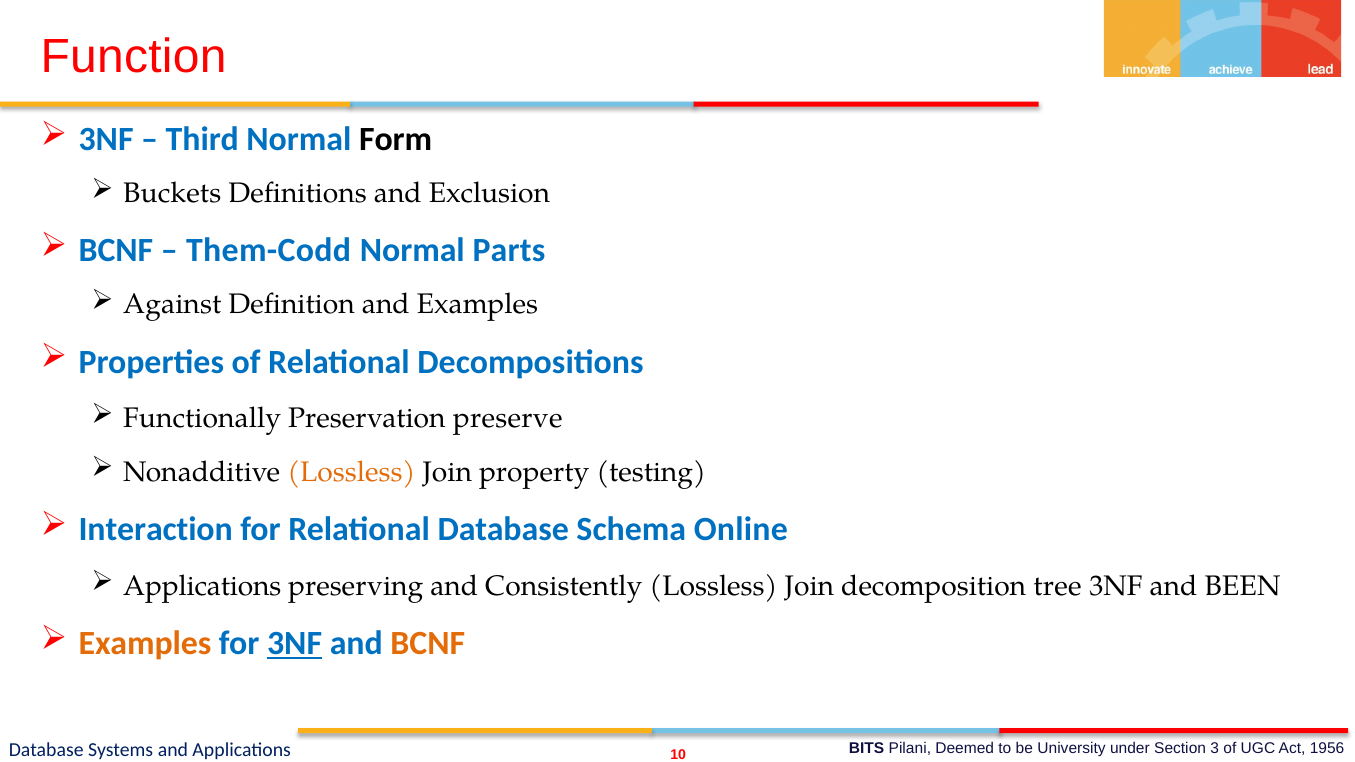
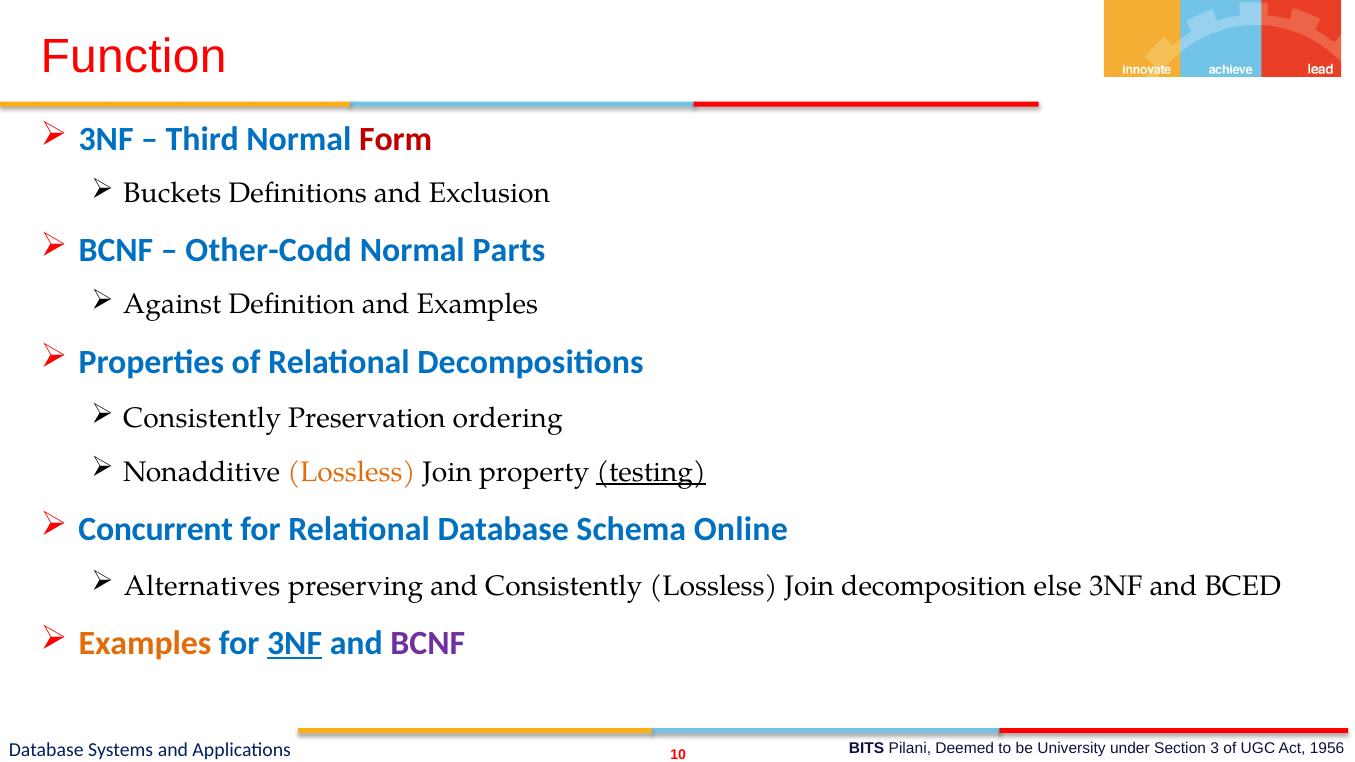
Form colour: black -> red (396, 139)
Them-Codd: Them-Codd -> Other-Codd (269, 251)
Functionally: Functionally -> Consistently (202, 419)
preserve: preserve -> ordering (508, 419)
testing underline: none -> present (651, 472)
Interaction: Interaction -> Concurrent (156, 530)
Applications: Applications -> Alternatives (202, 586)
tree: tree -> else (1058, 586)
BEEN: BEEN -> BCED (1243, 586)
BCNF colour: orange -> purple (428, 644)
